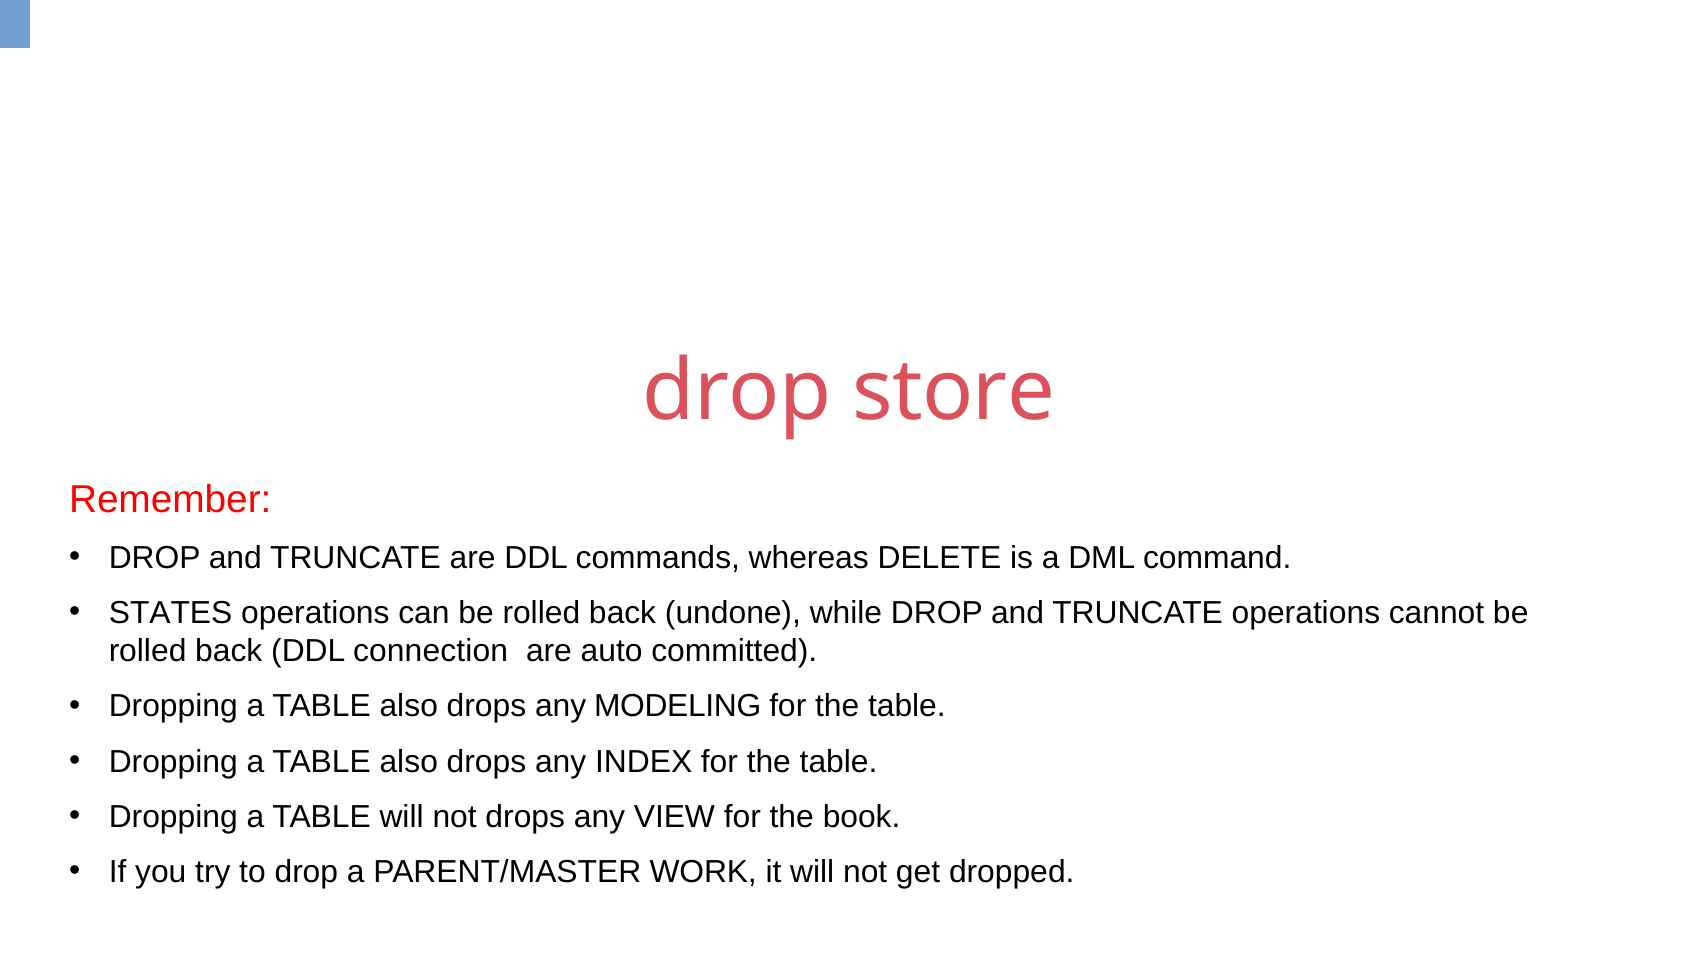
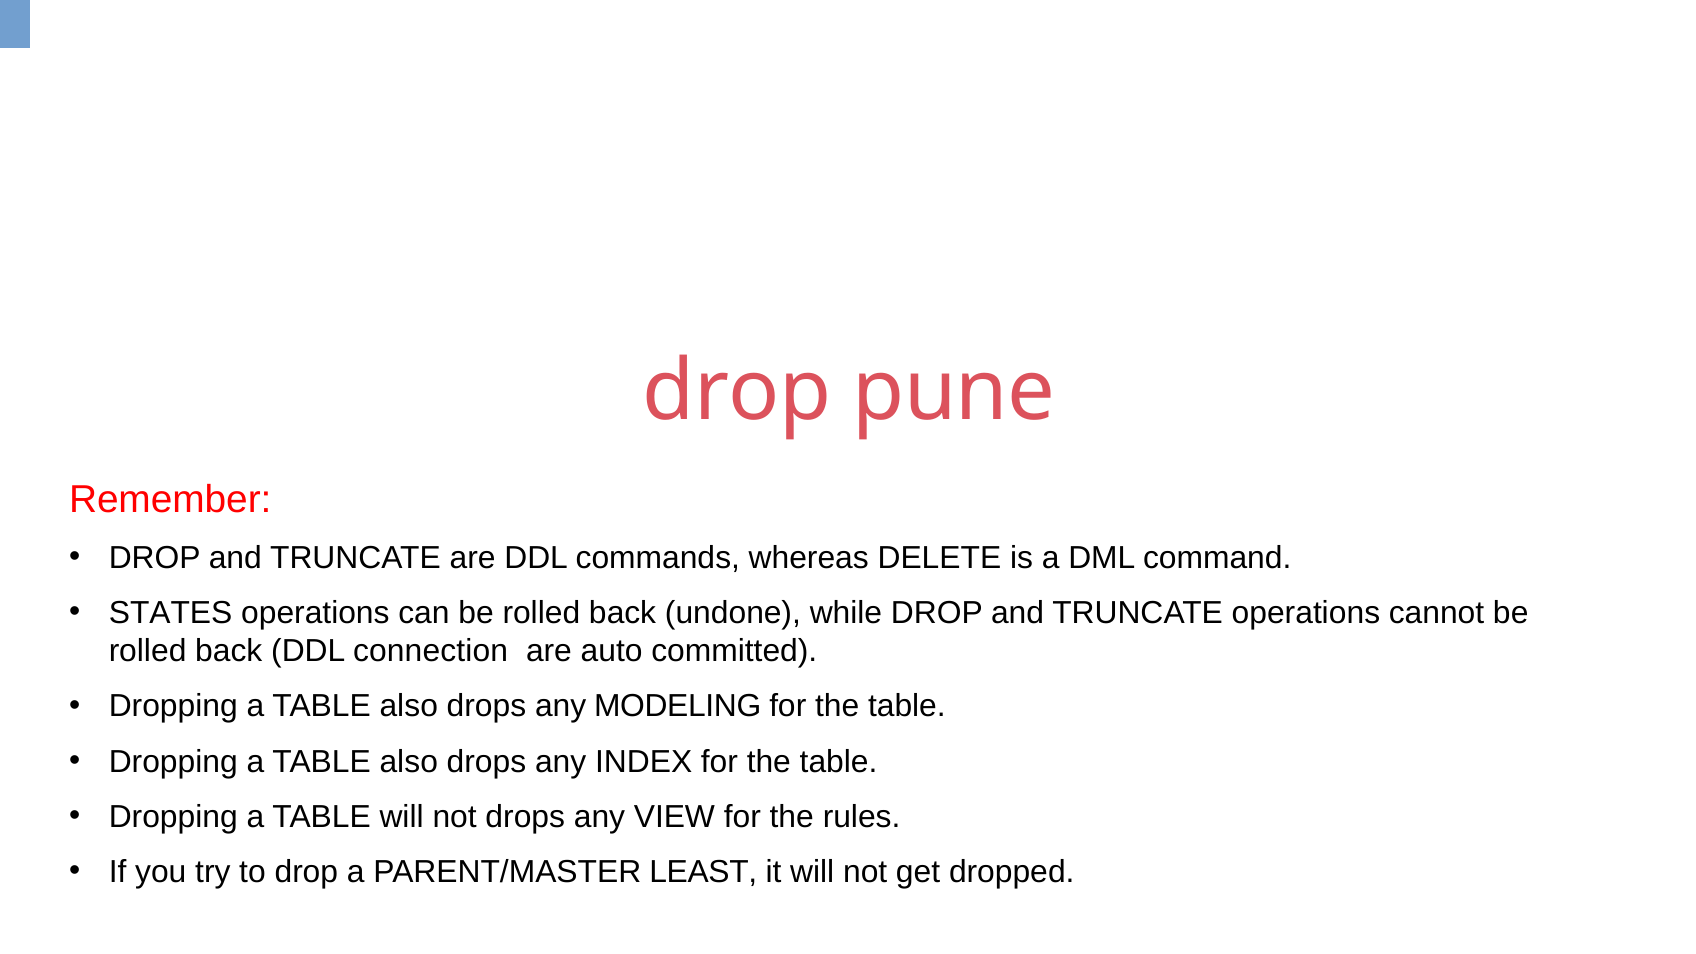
store: store -> pune (954, 392)
book: book -> rules (862, 817)
WORK: WORK -> LEAST (703, 872)
